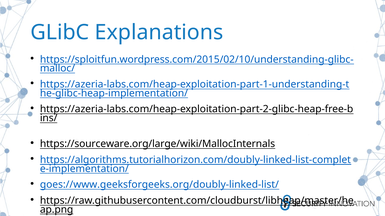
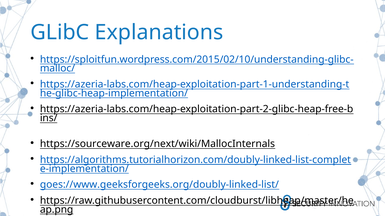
https://sourceware.org/large/wiki/MallocInternals: https://sourceware.org/large/wiki/MallocInternals -> https://sourceware.org/next/wiki/MallocInternals (157, 144)
